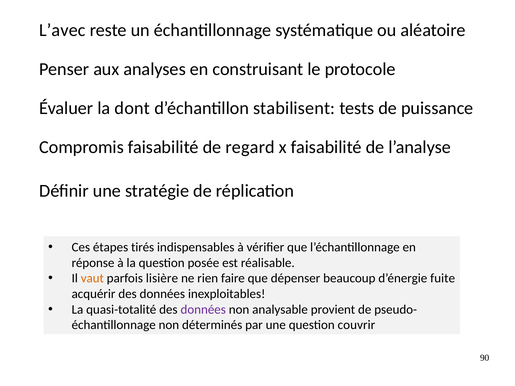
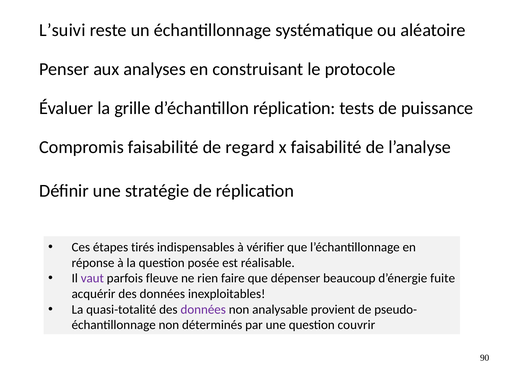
L’avec: L’avec -> L’suivi (62, 30)
dont: dont -> grille (132, 108)
d’échantillon stabilisent: stabilisent -> réplication (294, 108)
vaut colour: orange -> purple (92, 278)
lisière: lisière -> fleuve (162, 278)
